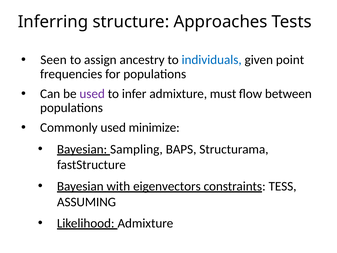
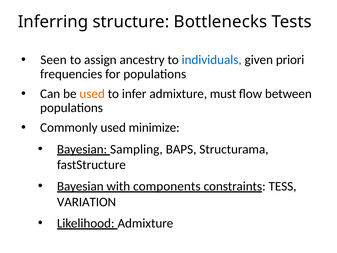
Approaches: Approaches -> Bottlenecks (220, 22)
point: point -> priori (290, 60)
used colour: purple -> orange (92, 94)
eigenvectors: eigenvectors -> components (167, 186)
ASSUMING: ASSUMING -> VARIATION (87, 202)
